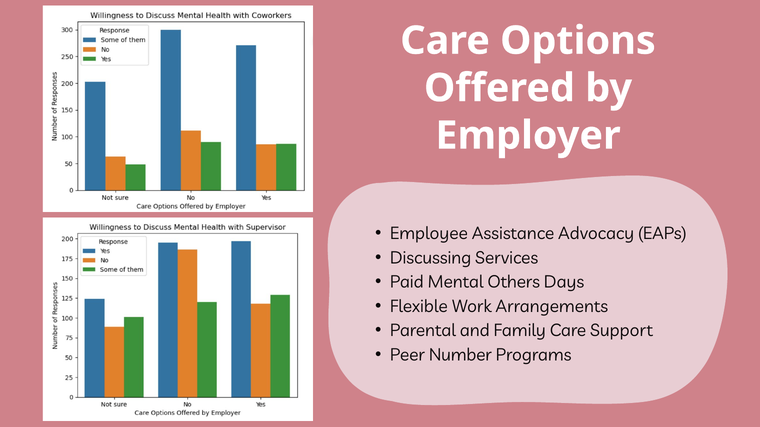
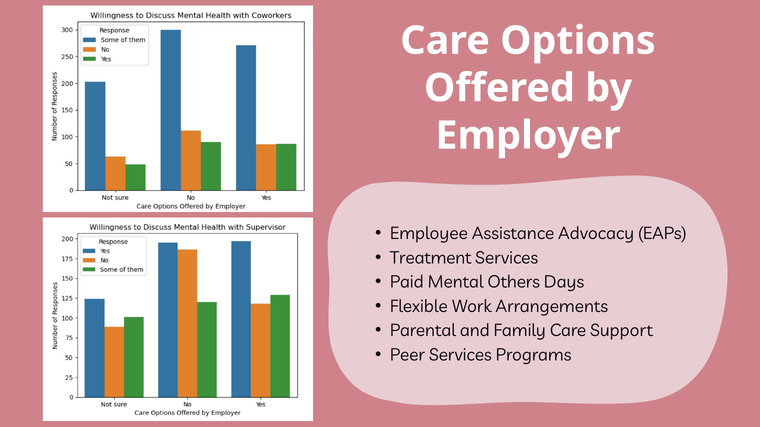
Discussing: Discussing -> Treatment (431, 258)
Peer Number: Number -> Services (460, 355)
